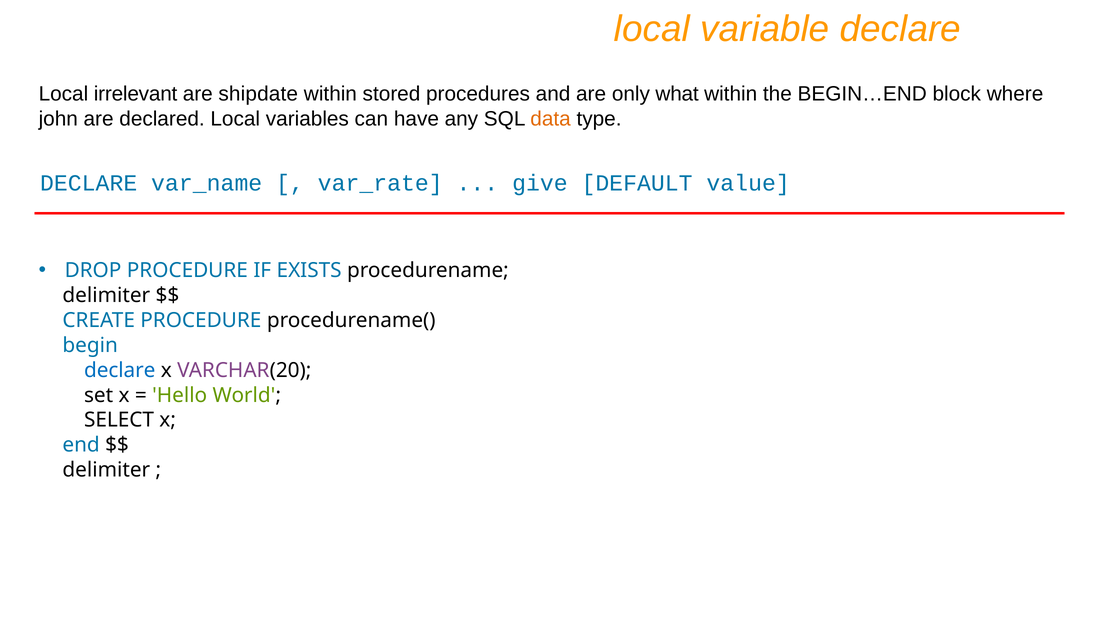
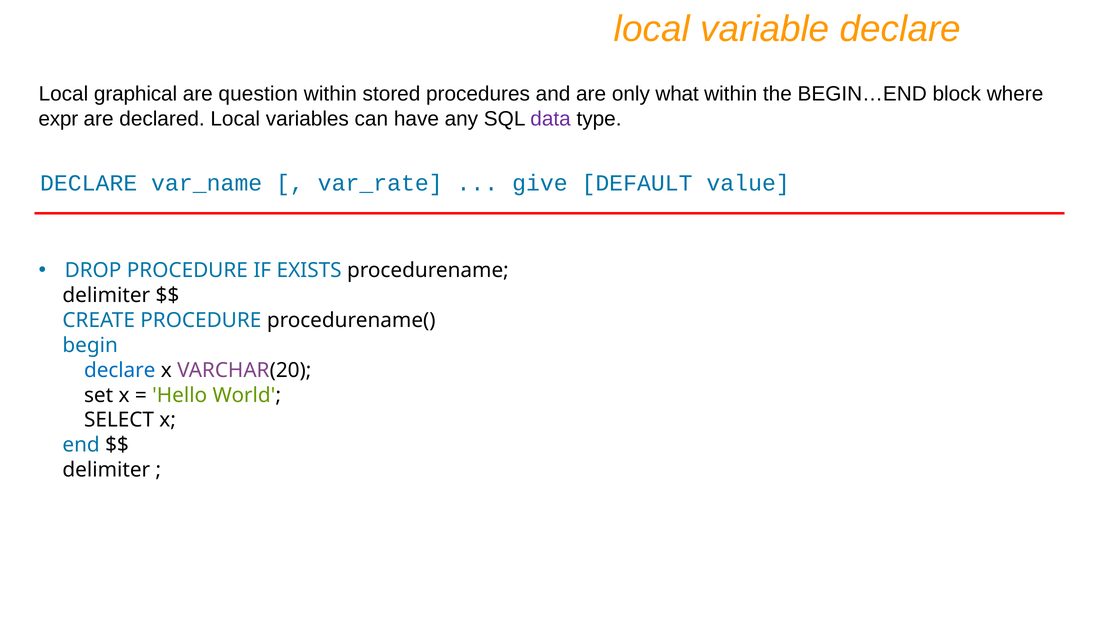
irrelevant: irrelevant -> graphical (136, 94)
shipdate: shipdate -> question (258, 94)
john: john -> expr (58, 119)
data colour: orange -> purple (551, 119)
